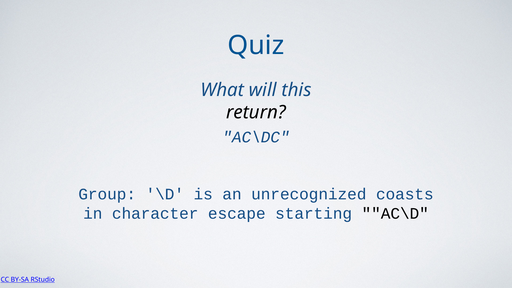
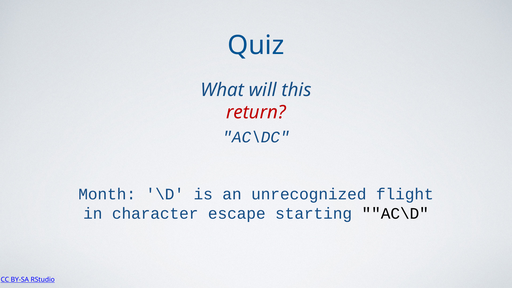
return colour: black -> red (256, 112)
Group: Group -> Month (107, 194)
coasts: coasts -> flight (405, 194)
